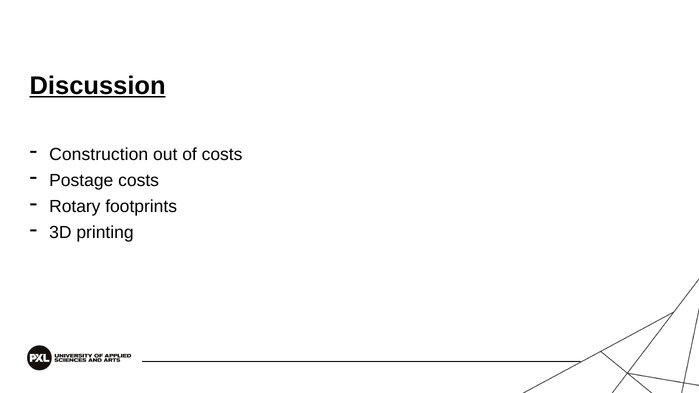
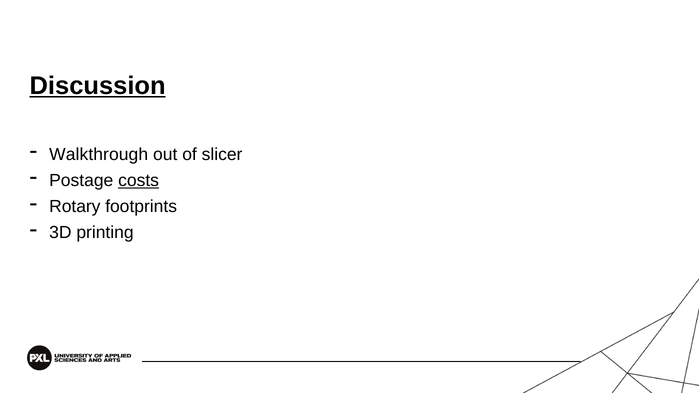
Construction: Construction -> Walkthrough (99, 154)
of costs: costs -> slicer (222, 154)
costs underline: none -> present (139, 180)
